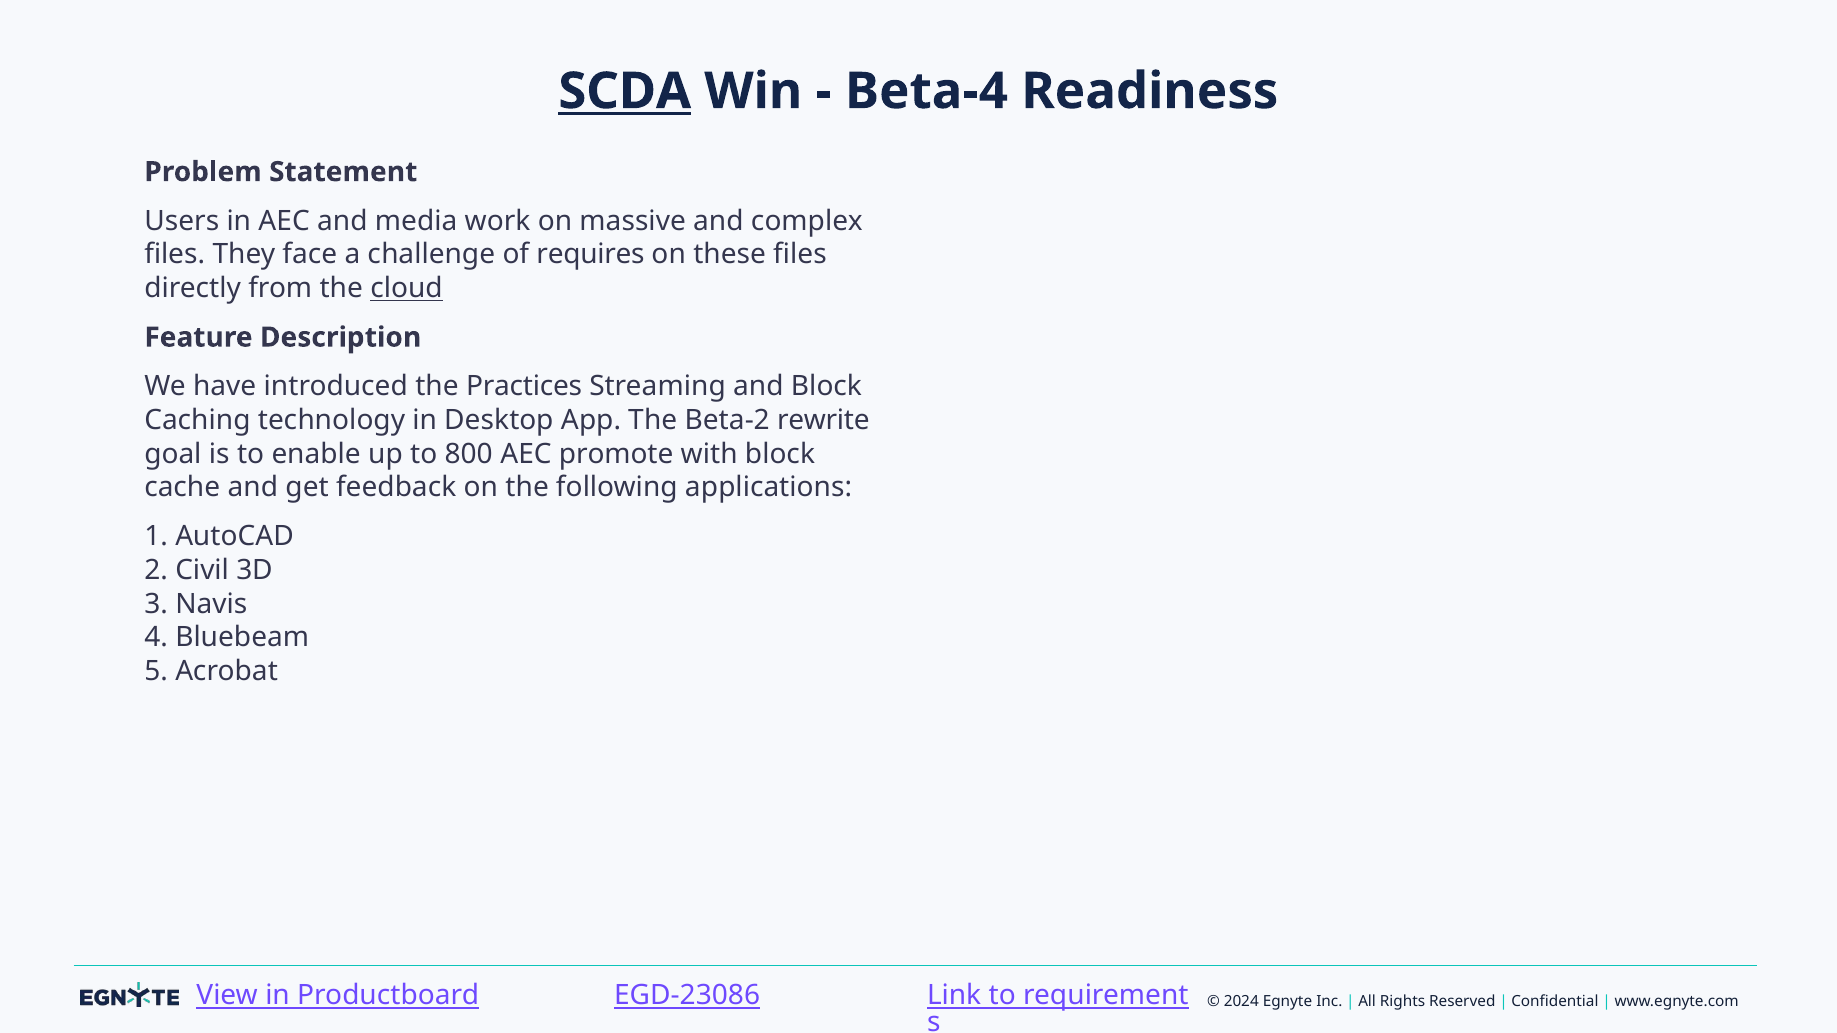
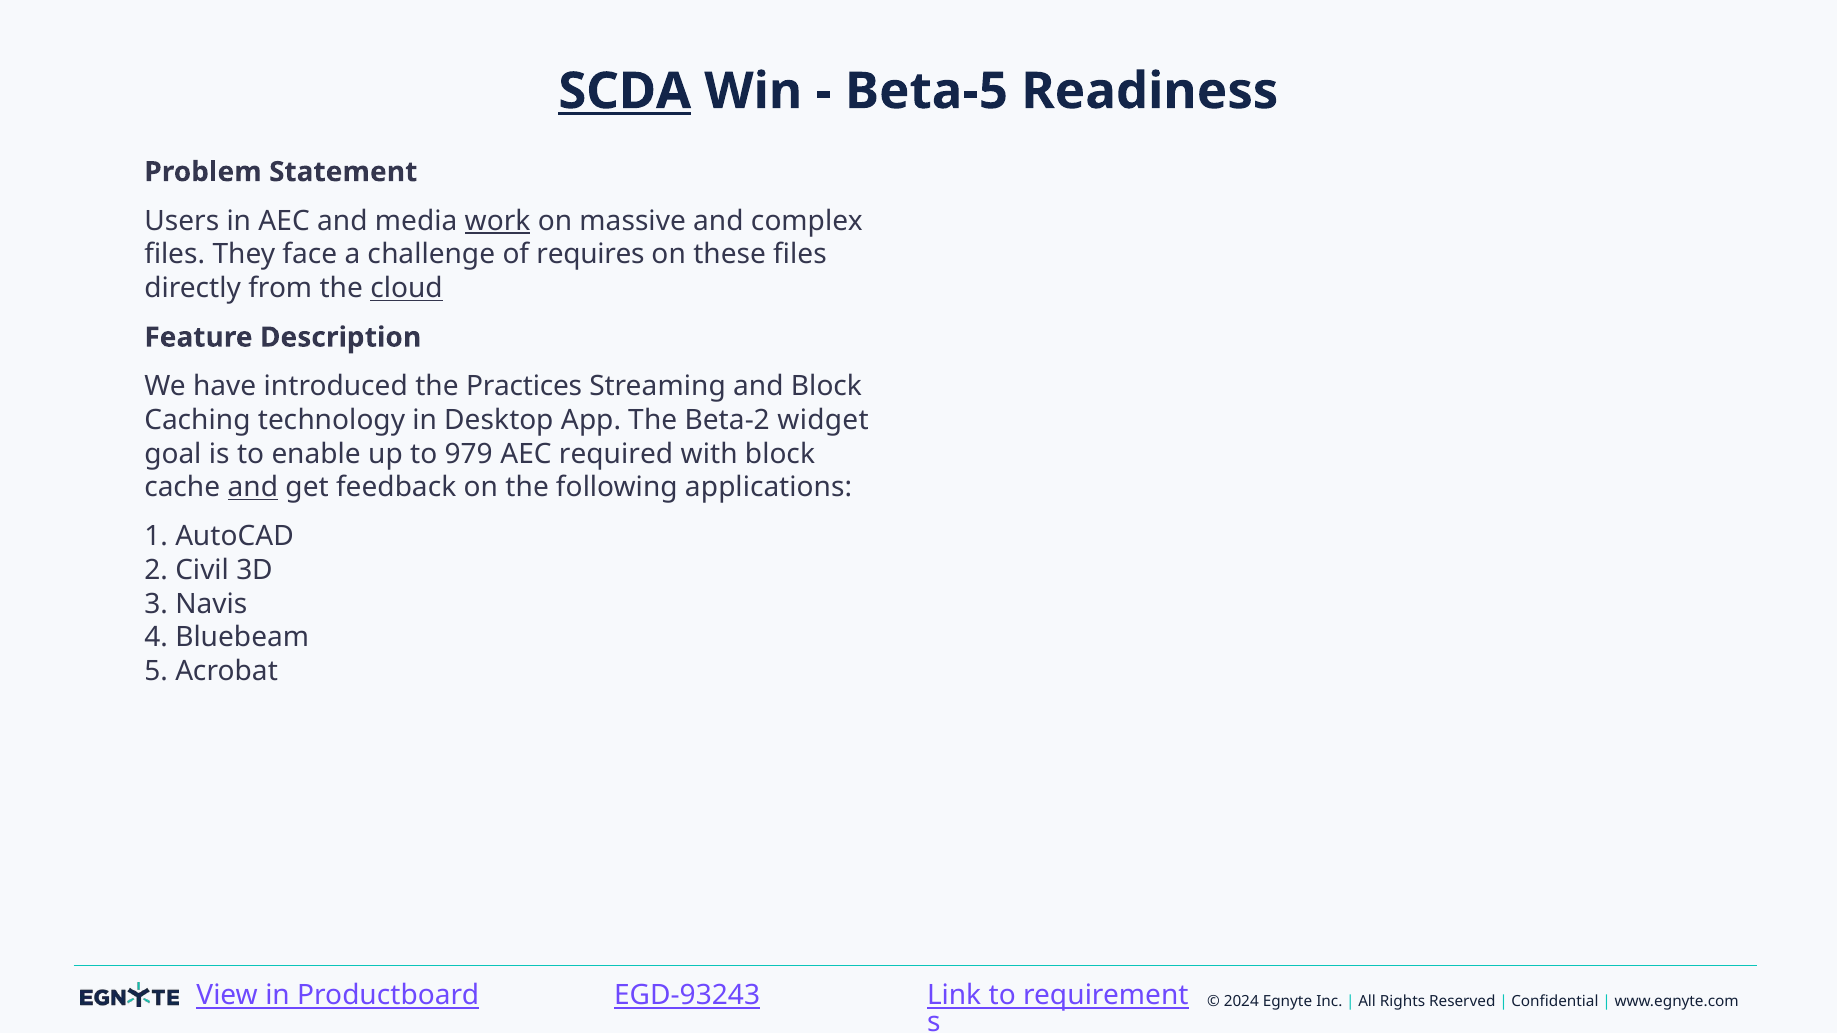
Beta-4: Beta-4 -> Beta-5 (927, 91)
work underline: none -> present (498, 221)
rewrite: rewrite -> widget (823, 420)
800: 800 -> 979 (469, 454)
promote: promote -> required (616, 454)
and underline: none -> present (253, 488)
EGD-23086: EGD-23086 -> EGD-93243 (687, 995)
